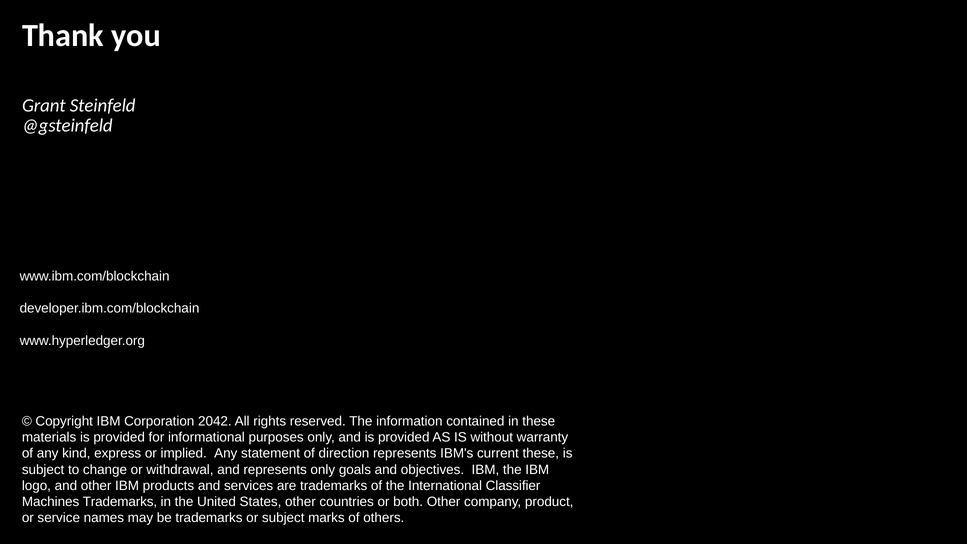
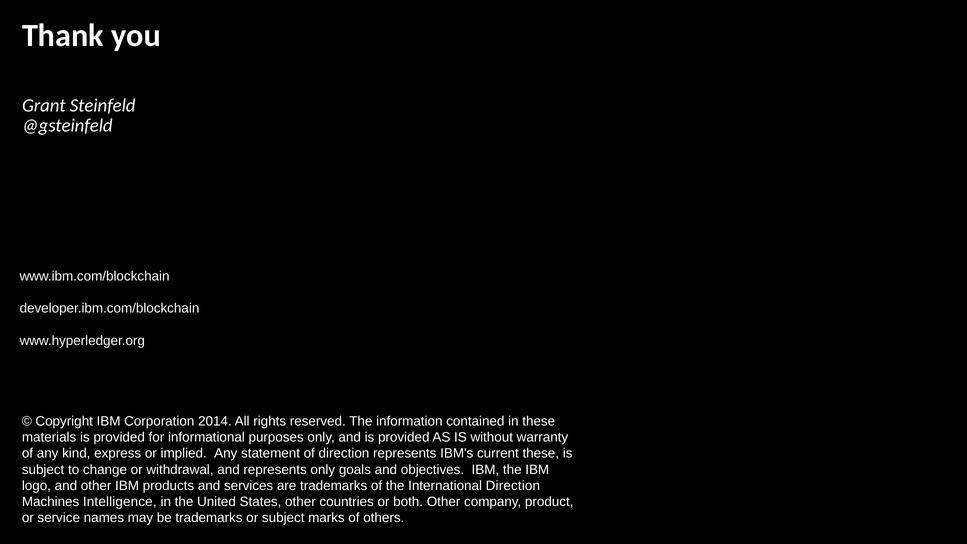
2042: 2042 -> 2014 (215, 421)
International Classifier: Classifier -> Direction (513, 486)
Machines Trademarks: Trademarks -> Intelligence (120, 502)
